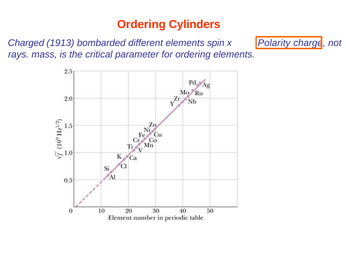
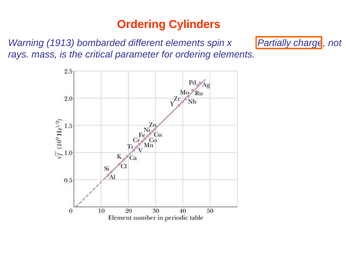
Charged: Charged -> Warning (26, 43)
Polarity: Polarity -> Partially (274, 43)
